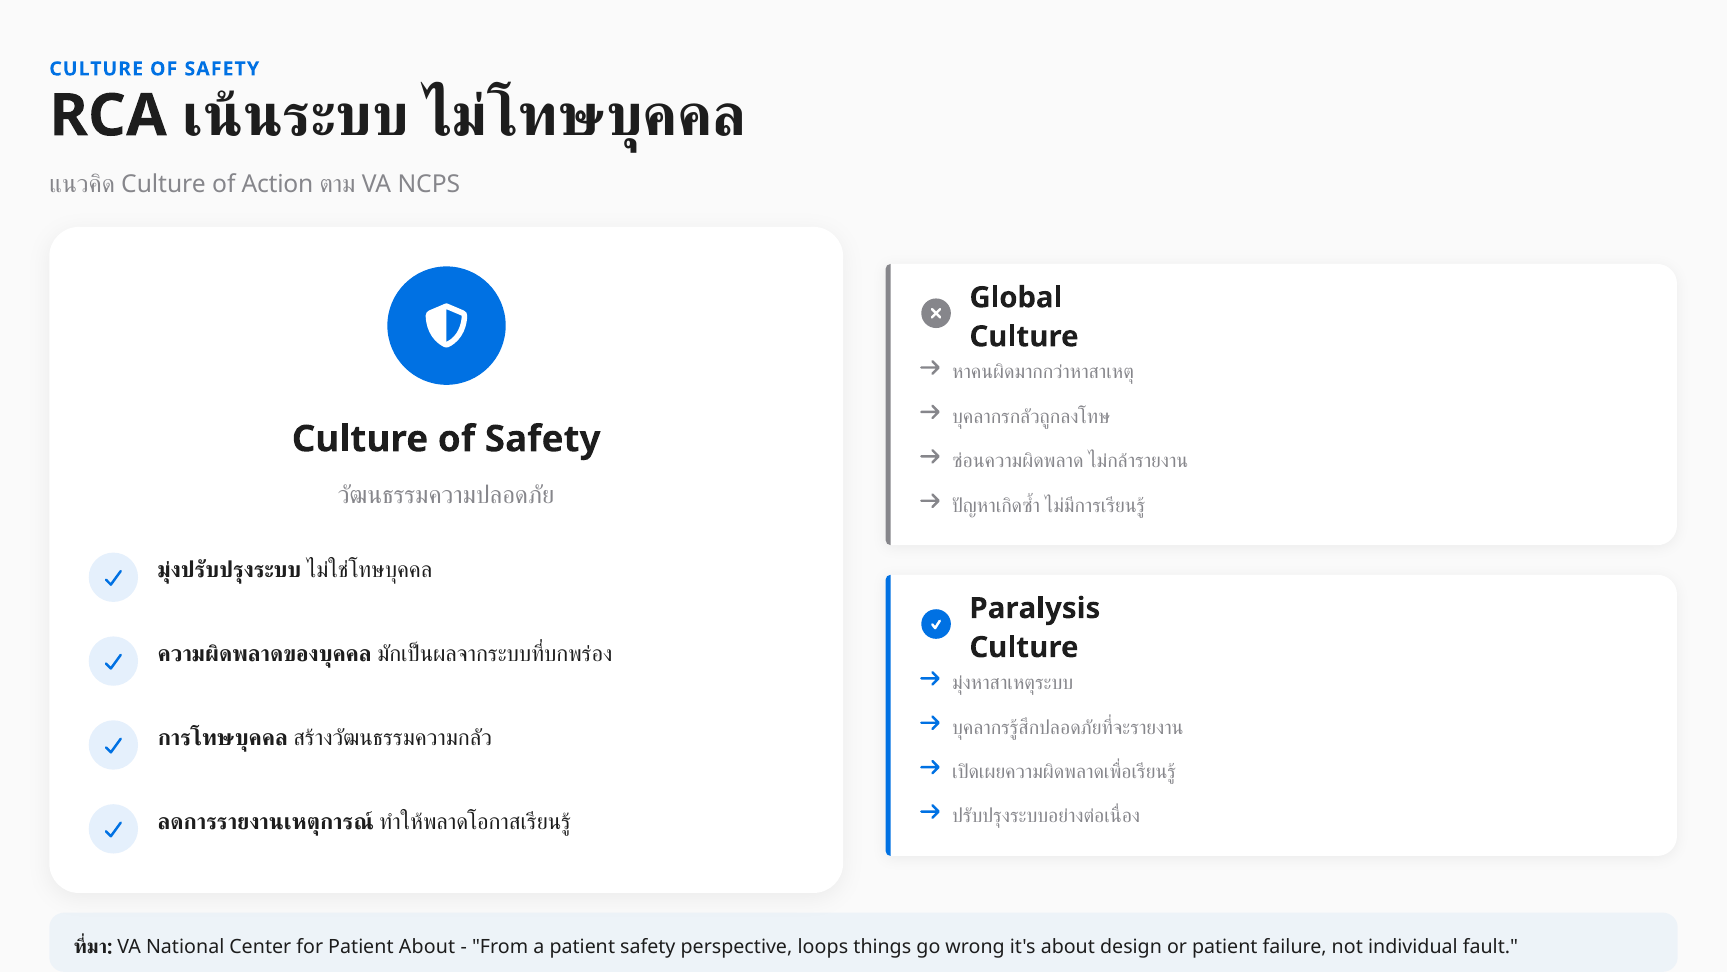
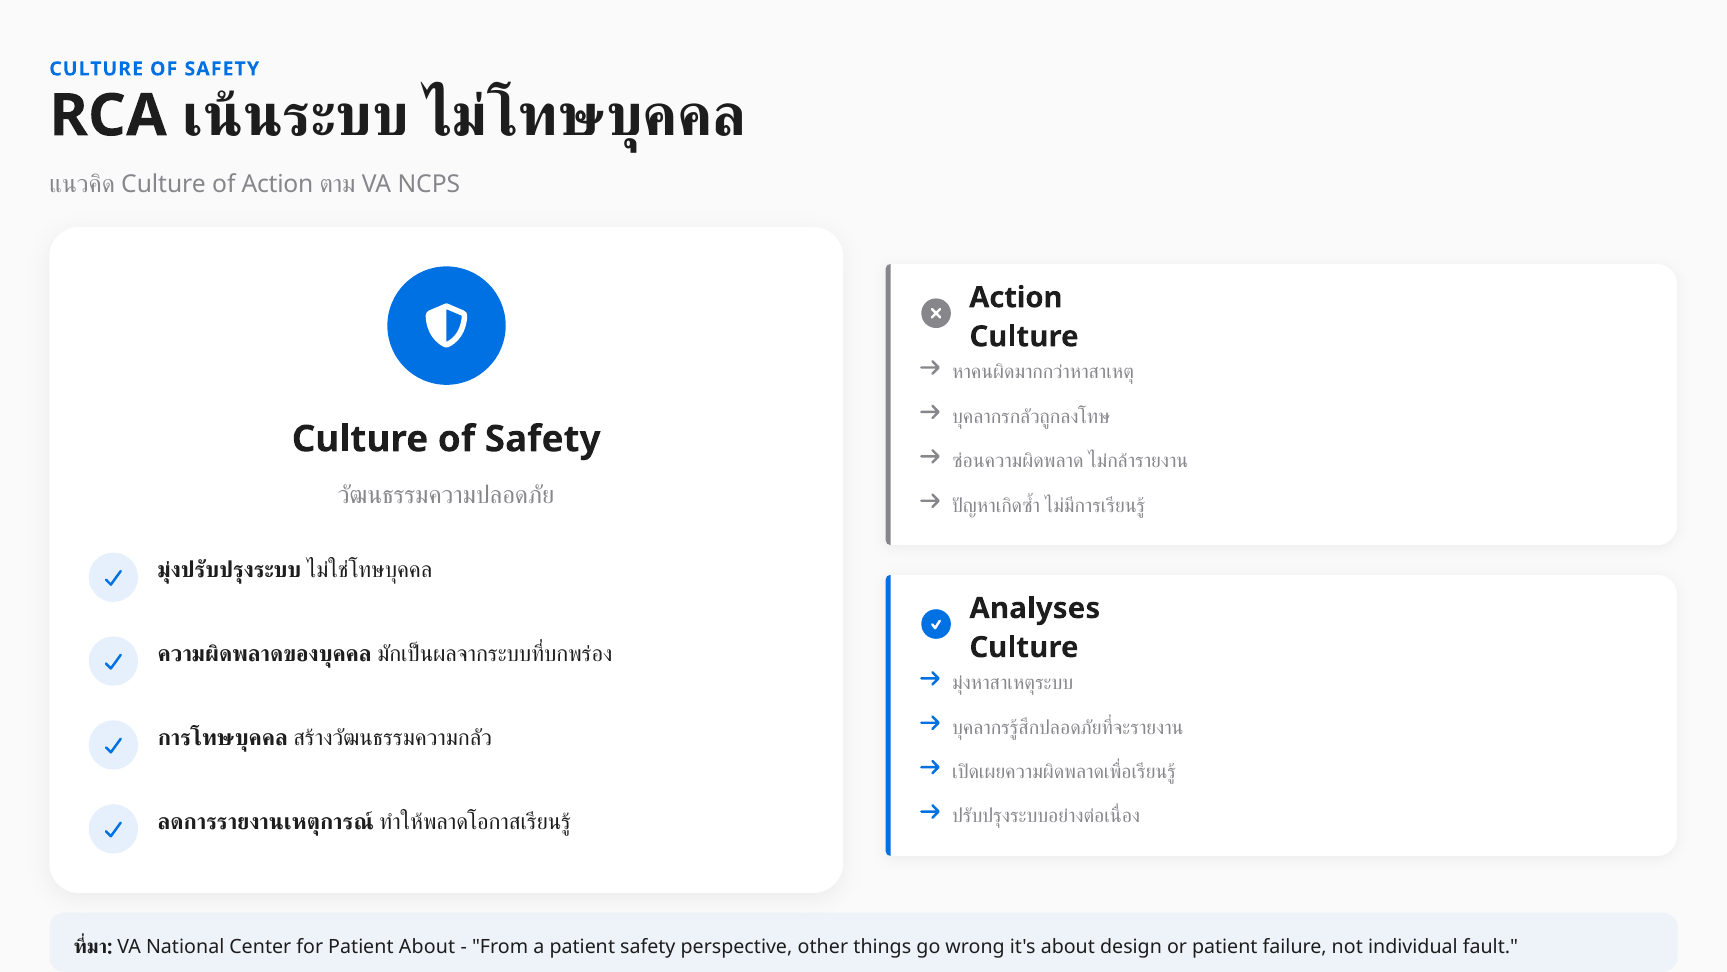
Global: Global -> Action (1016, 297)
Paralysis: Paralysis -> Analyses (1035, 608)
loops: loops -> other (823, 947)
